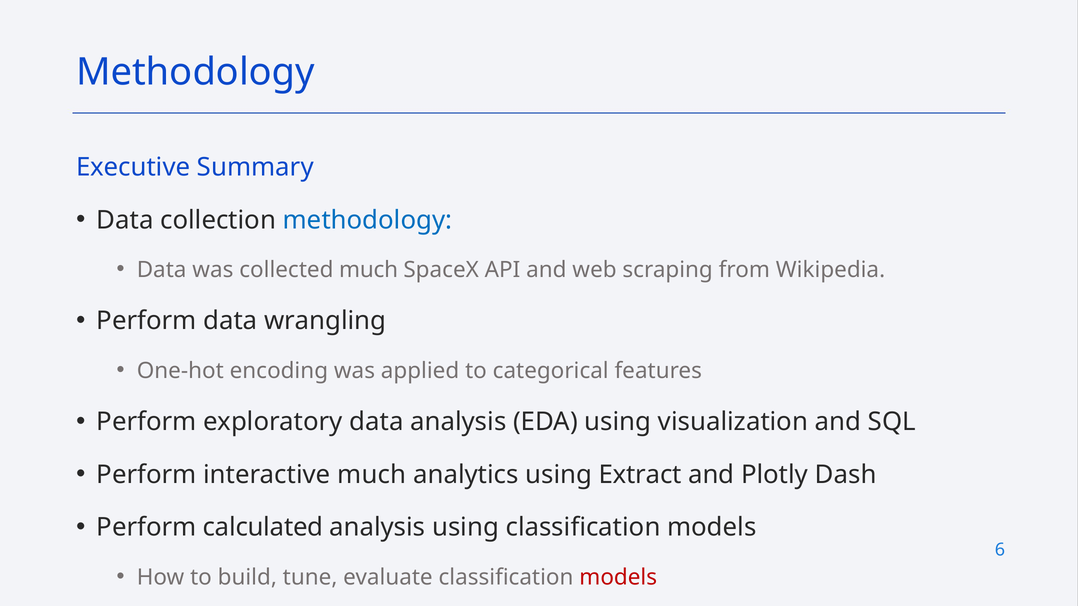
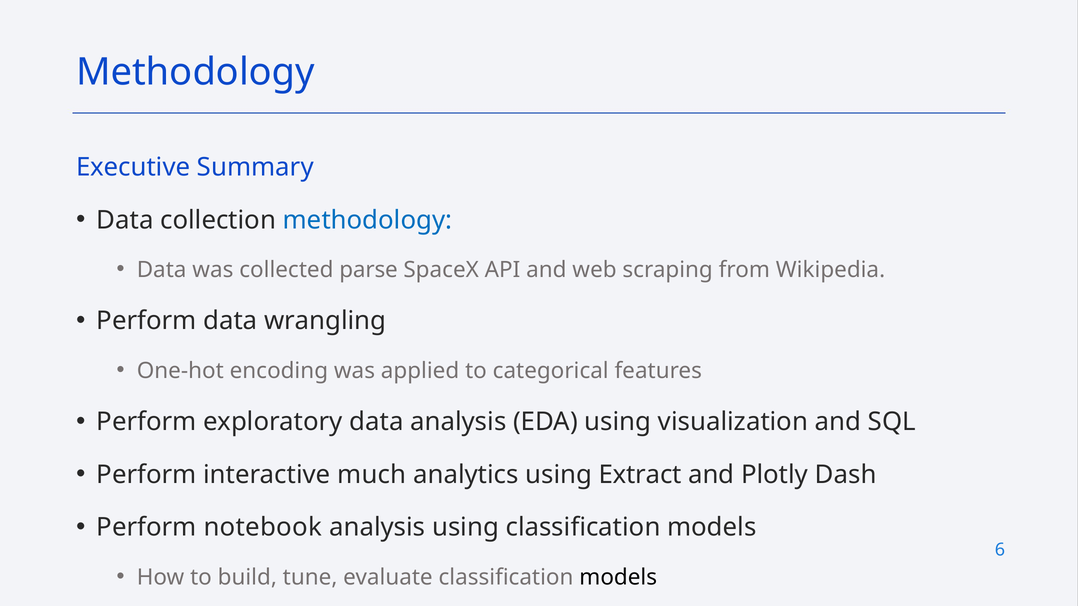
collected much: much -> parse (369, 270)
calculated: calculated -> notebook (263, 528)
models colour: red -> black (618, 578)
